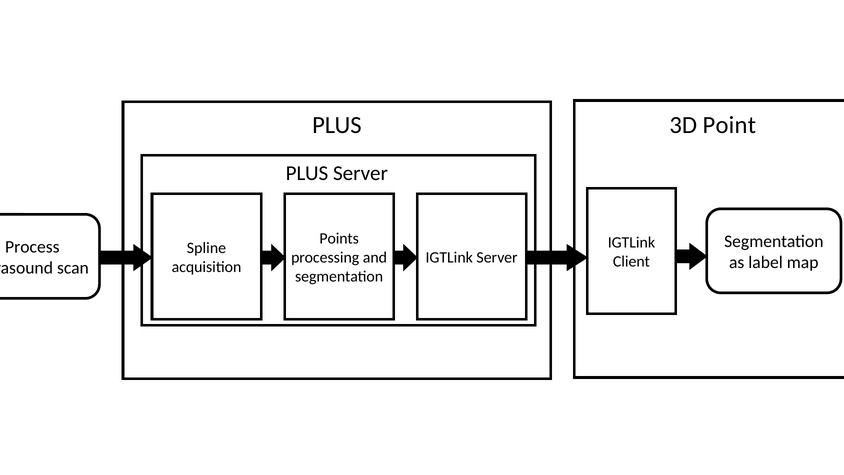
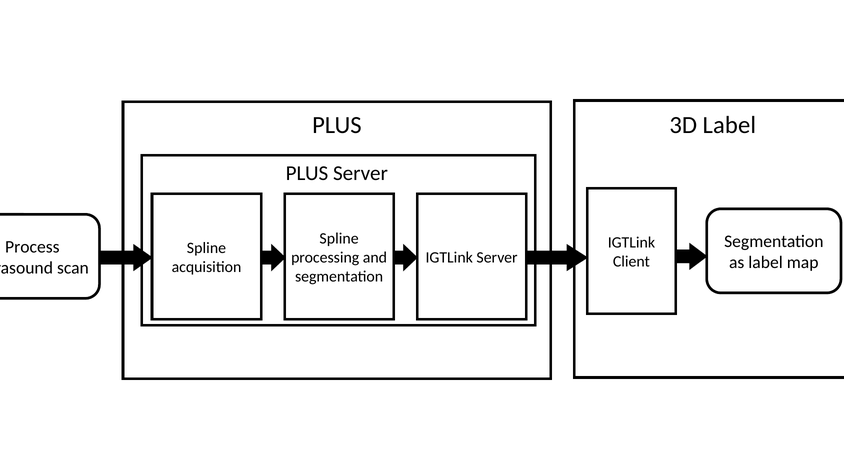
3D Point: Point -> Label (729, 125)
Points: Points -> Spline (339, 238)
